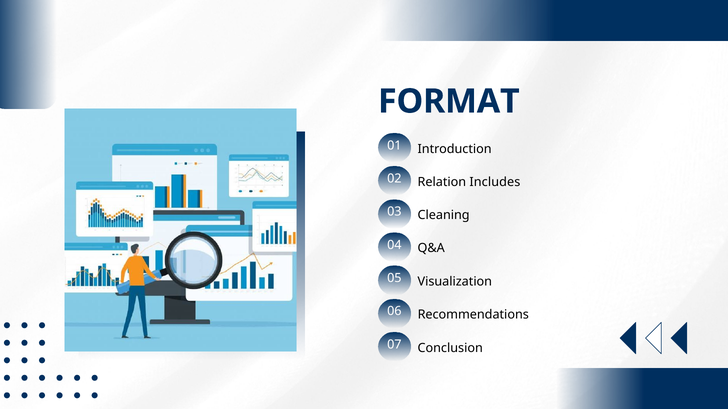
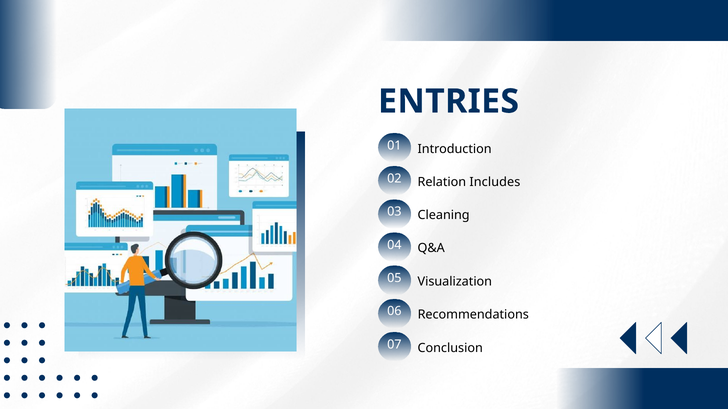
FORMAT: FORMAT -> ENTRIES (449, 102)
